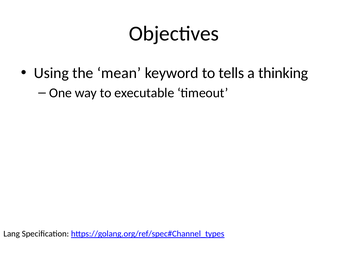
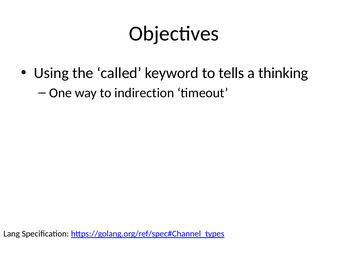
mean: mean -> called (119, 73)
executable: executable -> indirection (144, 93)
